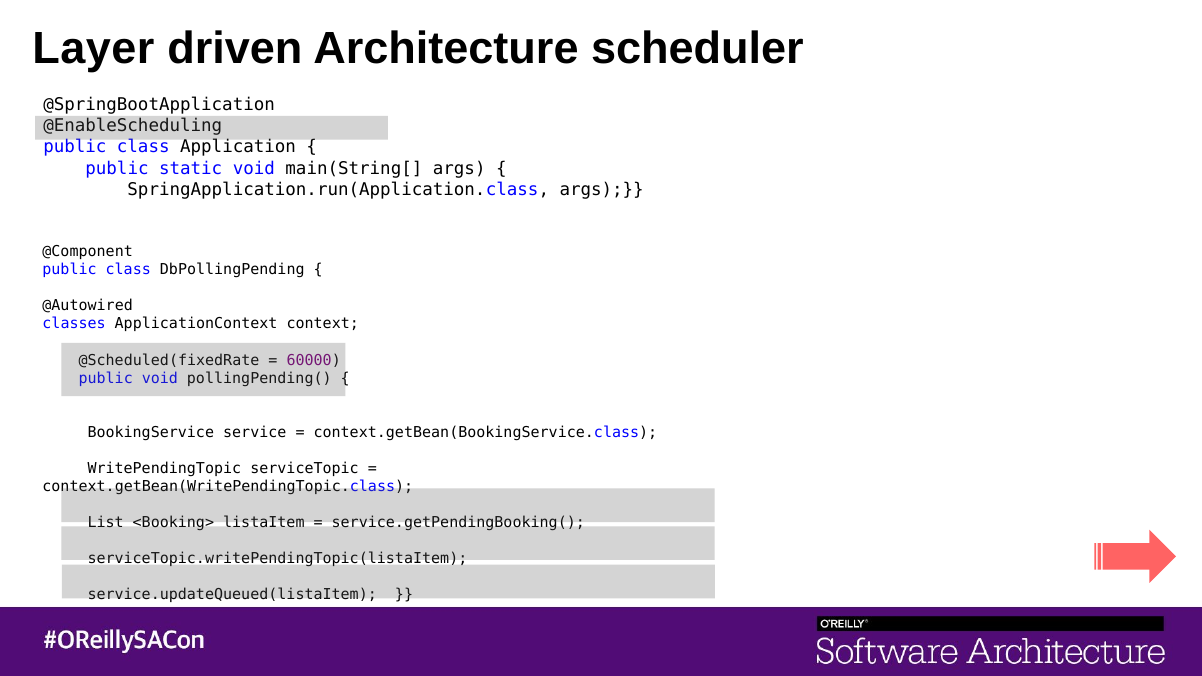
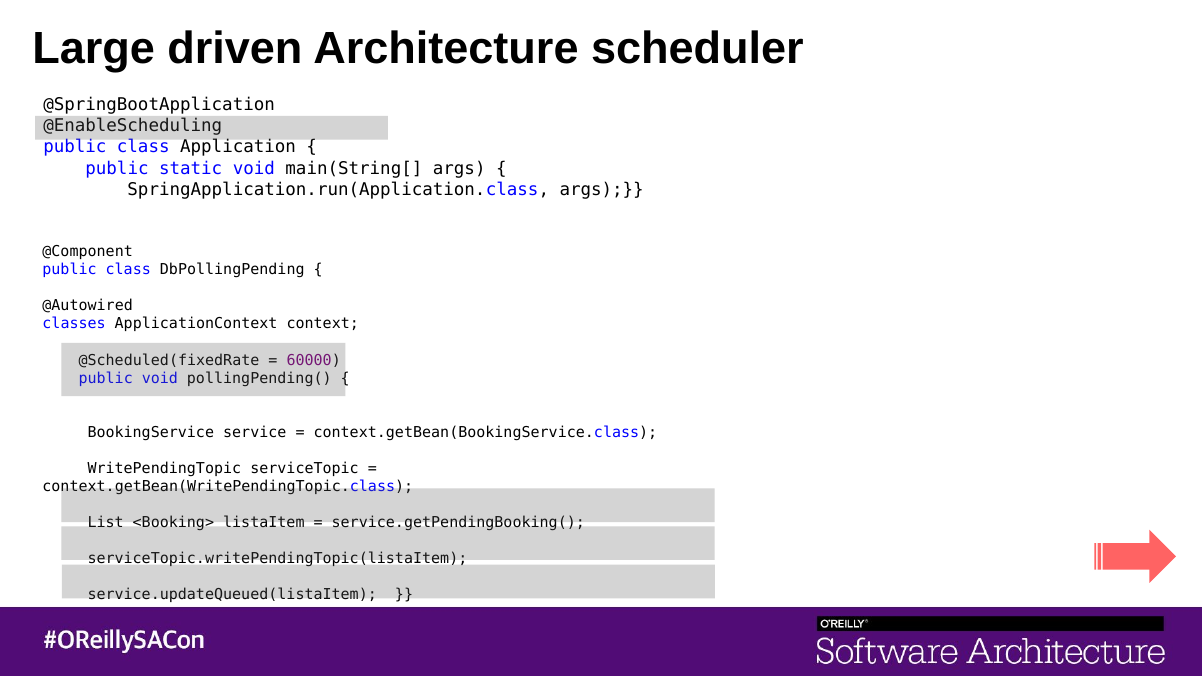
Layer: Layer -> Large (94, 49)
